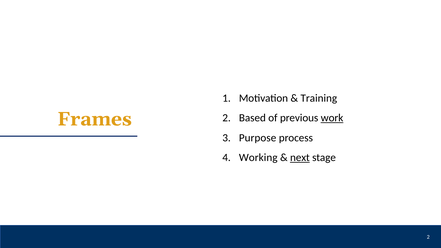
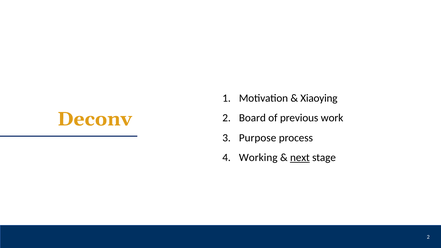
Training: Training -> Xiaoying (319, 98)
Frames: Frames -> Deconv (94, 119)
Based: Based -> Board (252, 118)
work underline: present -> none (332, 118)
